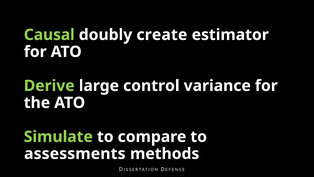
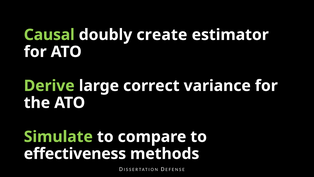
control: control -> correct (151, 86)
assessments: assessments -> effectiveness (75, 153)
